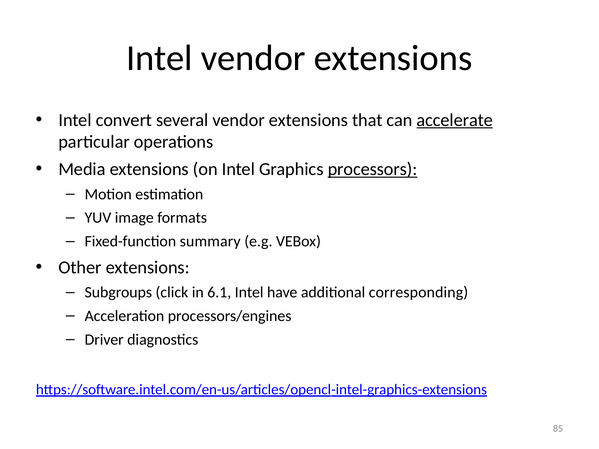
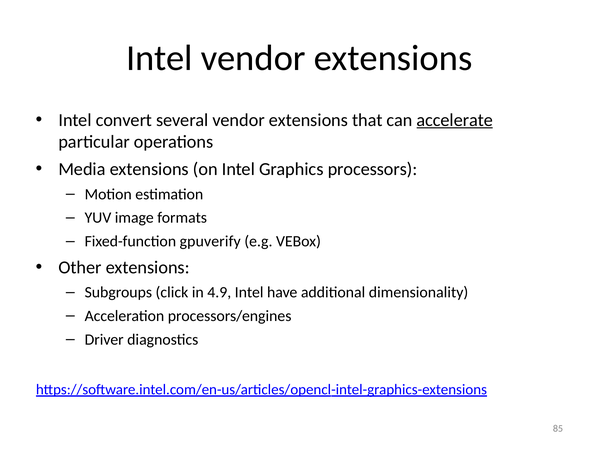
processors underline: present -> none (372, 169)
summary: summary -> gpuverify (210, 242)
6.1: 6.1 -> 4.9 (219, 292)
corresponding: corresponding -> dimensionality (419, 292)
